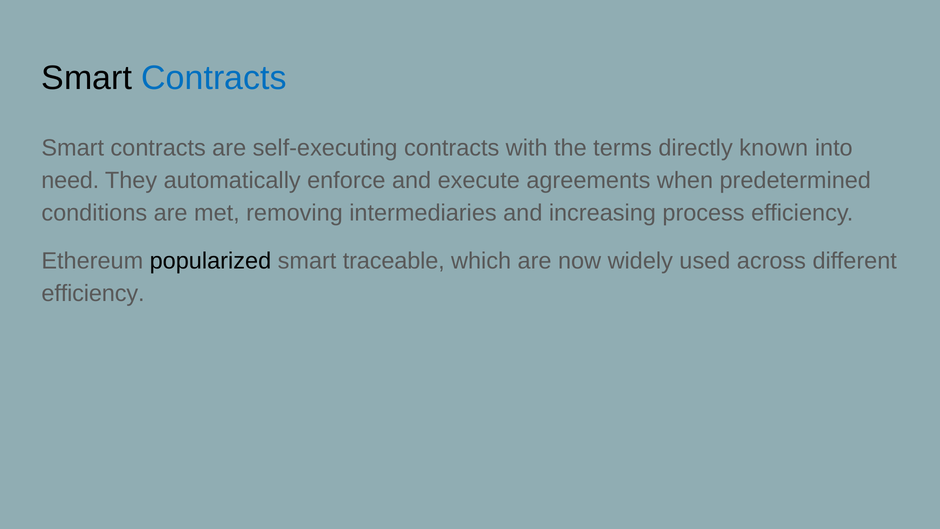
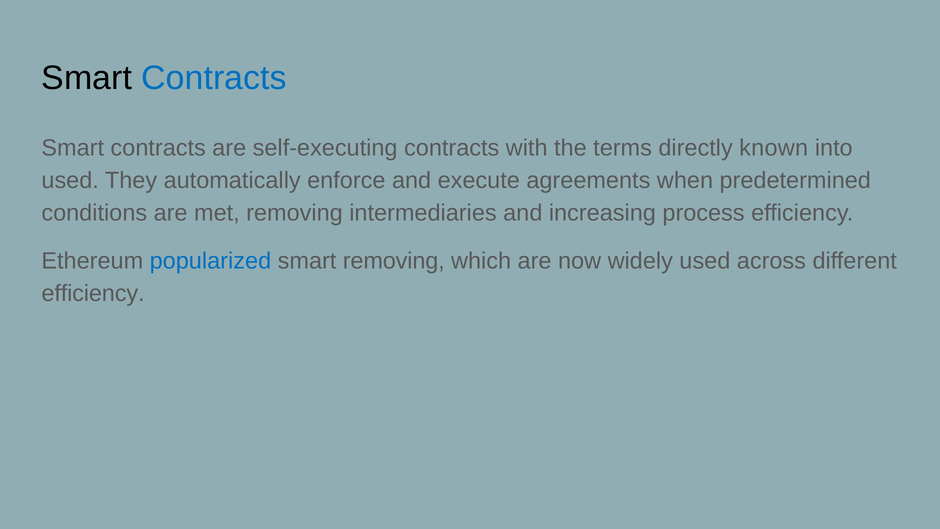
need: need -> used (70, 180)
popularized colour: black -> blue (210, 261)
smart traceable: traceable -> removing (394, 261)
